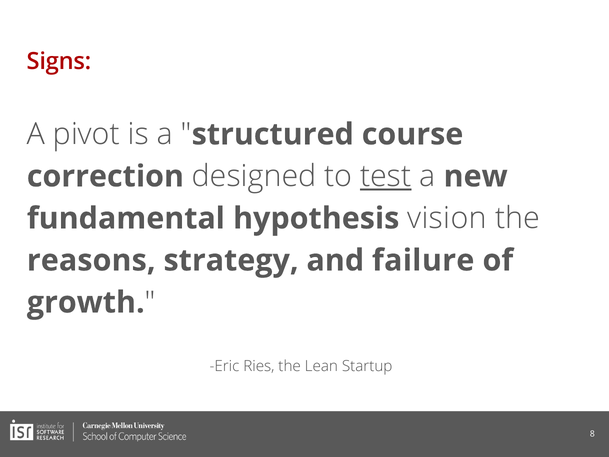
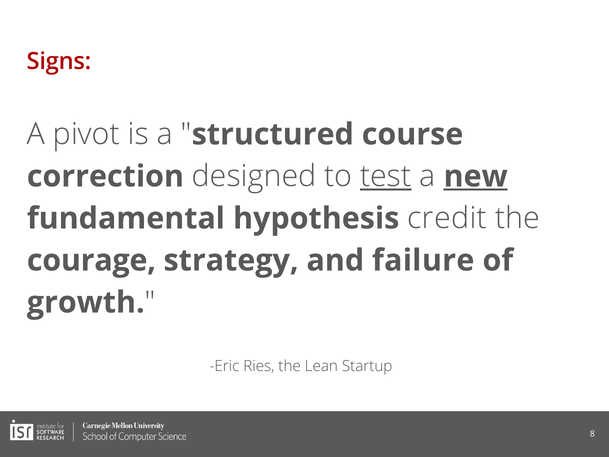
new underline: none -> present (476, 176)
vision: vision -> credit (447, 218)
reasons: reasons -> courage (91, 260)
